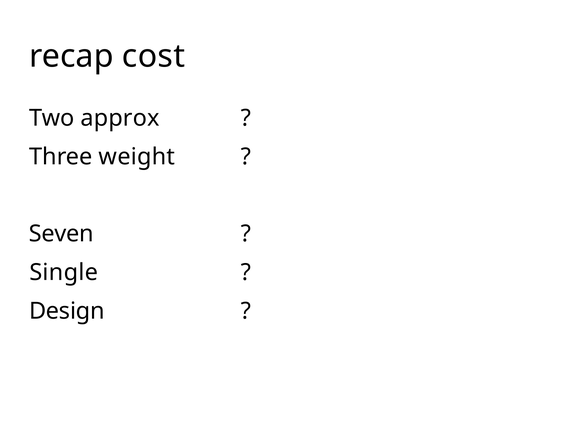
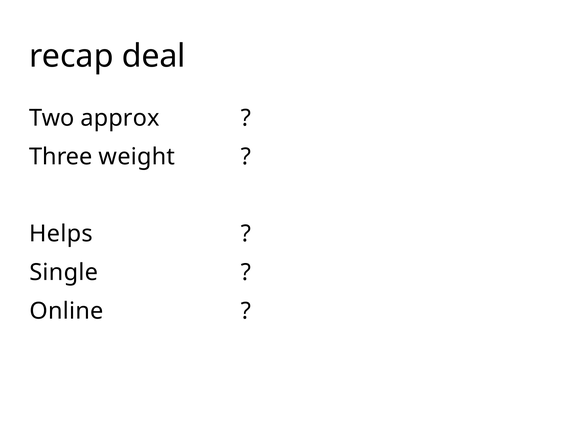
cost: cost -> deal (154, 56)
Seven: Seven -> Helps (61, 234)
Design: Design -> Online (67, 311)
